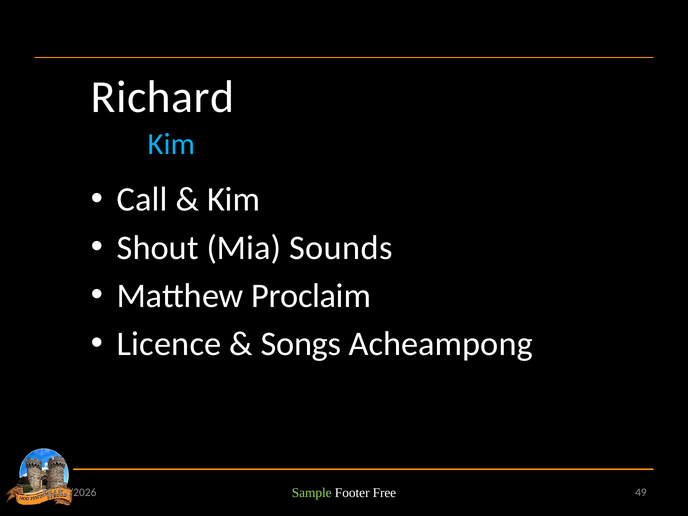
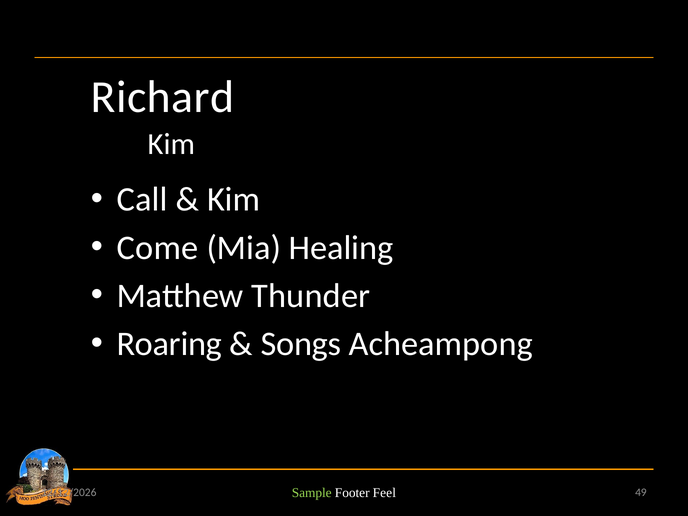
Kim colour: light blue -> white (171, 144)
Shout: Shout -> Come (158, 248)
Sounds: Sounds -> Healing (341, 248)
Proclaim: Proclaim -> Thunder (311, 296)
Licence: Licence -> Roaring (169, 344)
Free: Free -> Feel (384, 493)
